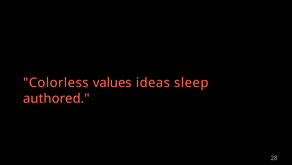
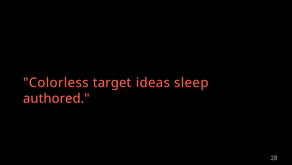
values: values -> target (112, 82)
